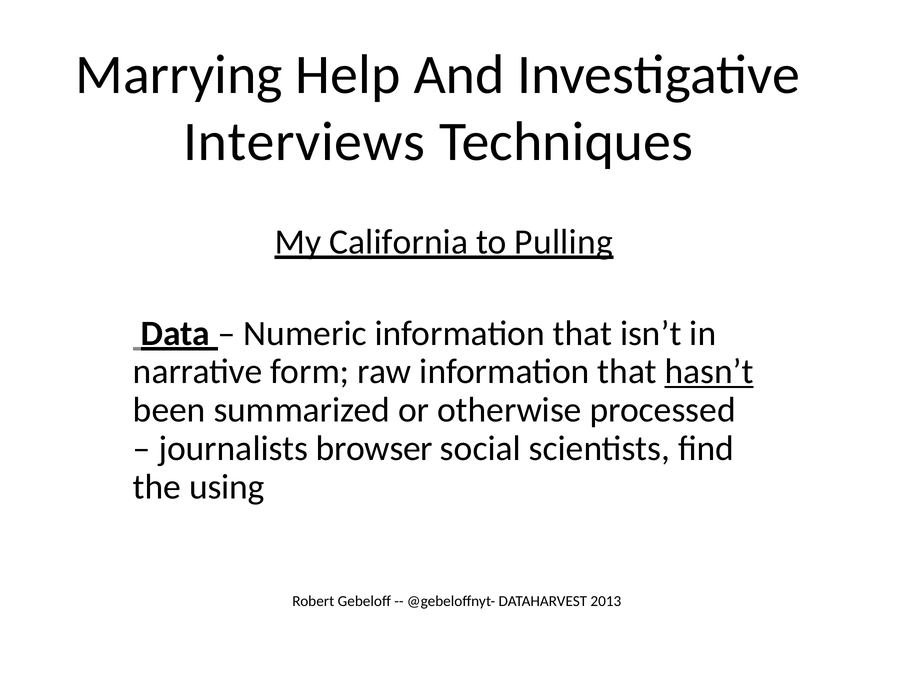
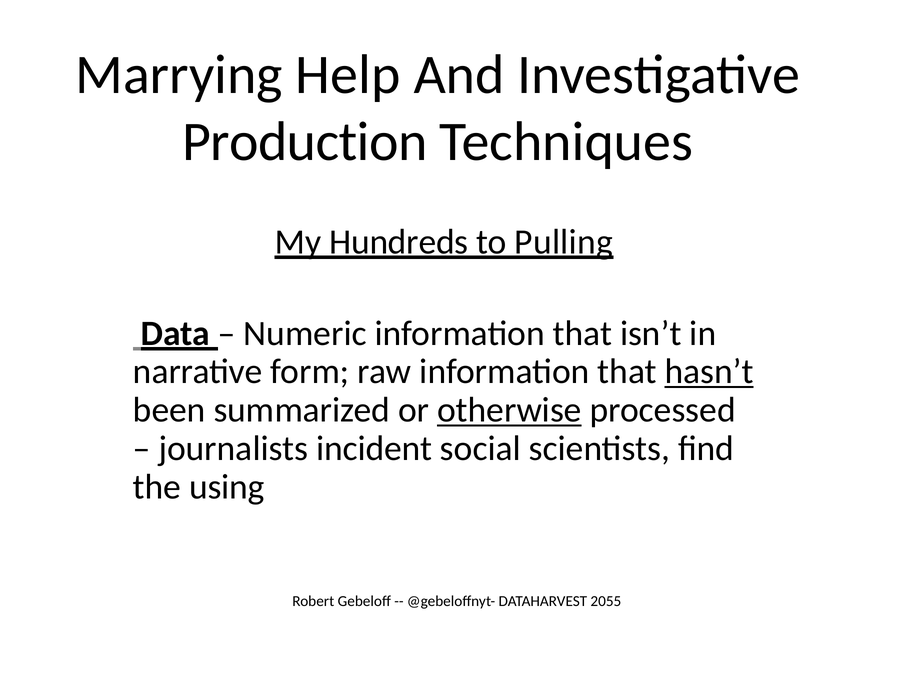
Interviews: Interviews -> Production (305, 142)
California: California -> Hundreds (399, 242)
otherwise underline: none -> present (509, 410)
browser: browser -> incident (374, 449)
2013: 2013 -> 2055 (606, 601)
